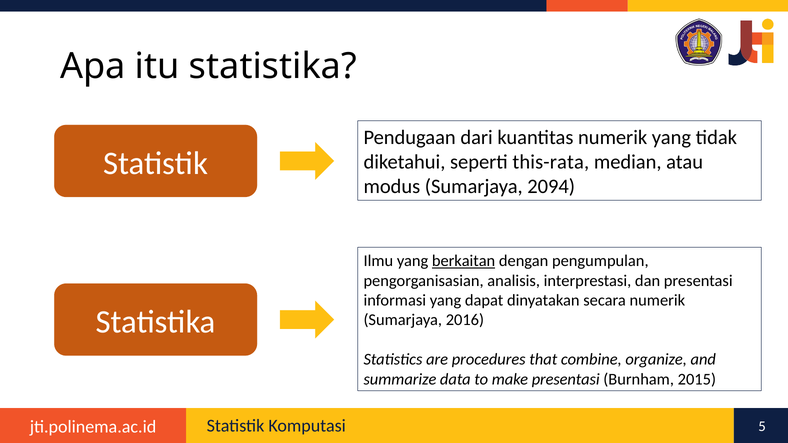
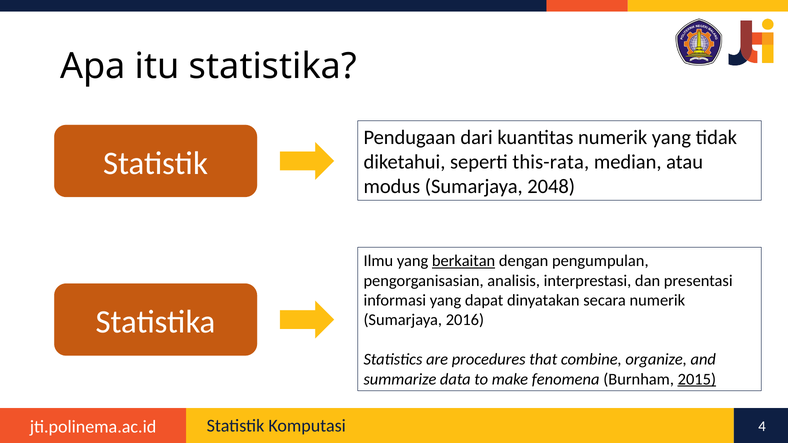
2094: 2094 -> 2048 (551, 187)
make presentasi: presentasi -> fenomena (566, 379)
2015 underline: none -> present (697, 379)
5: 5 -> 4 (762, 426)
